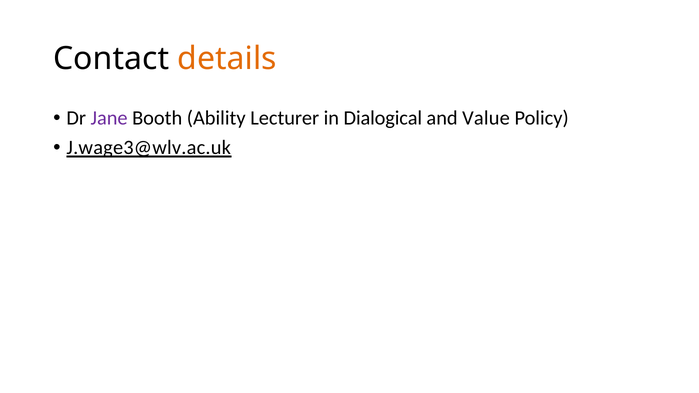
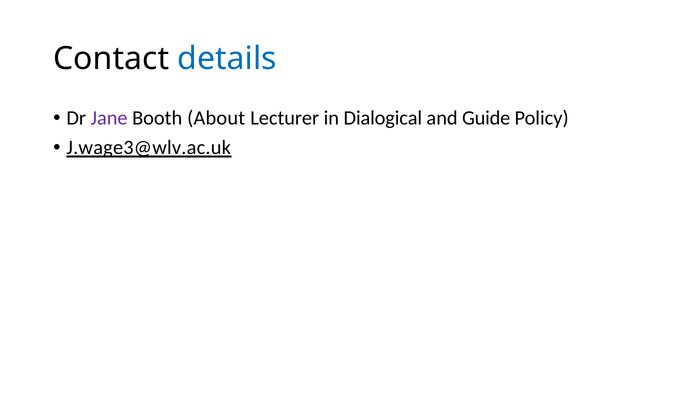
details colour: orange -> blue (227, 59)
Ability: Ability -> About (216, 118)
Value: Value -> Guide (486, 118)
